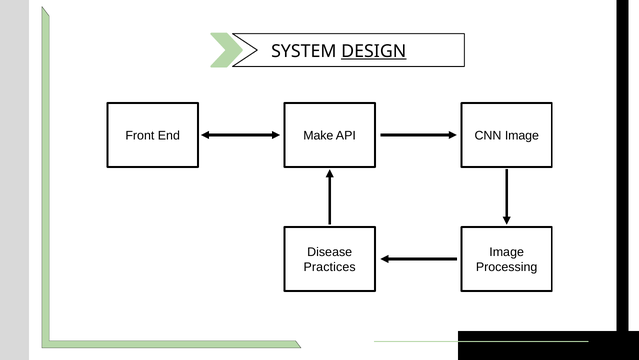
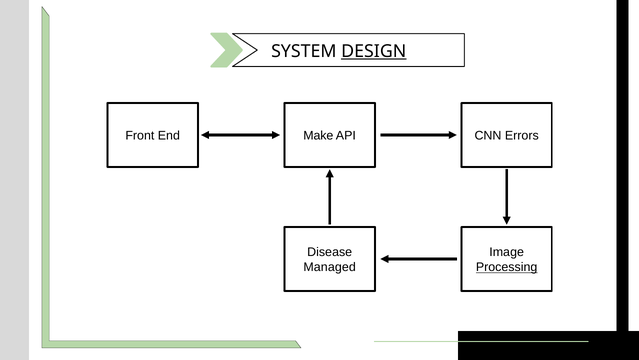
CNN Image: Image -> Errors (522, 136)
Practices: Practices -> Managed (330, 267)
Processing underline: none -> present (507, 267)
